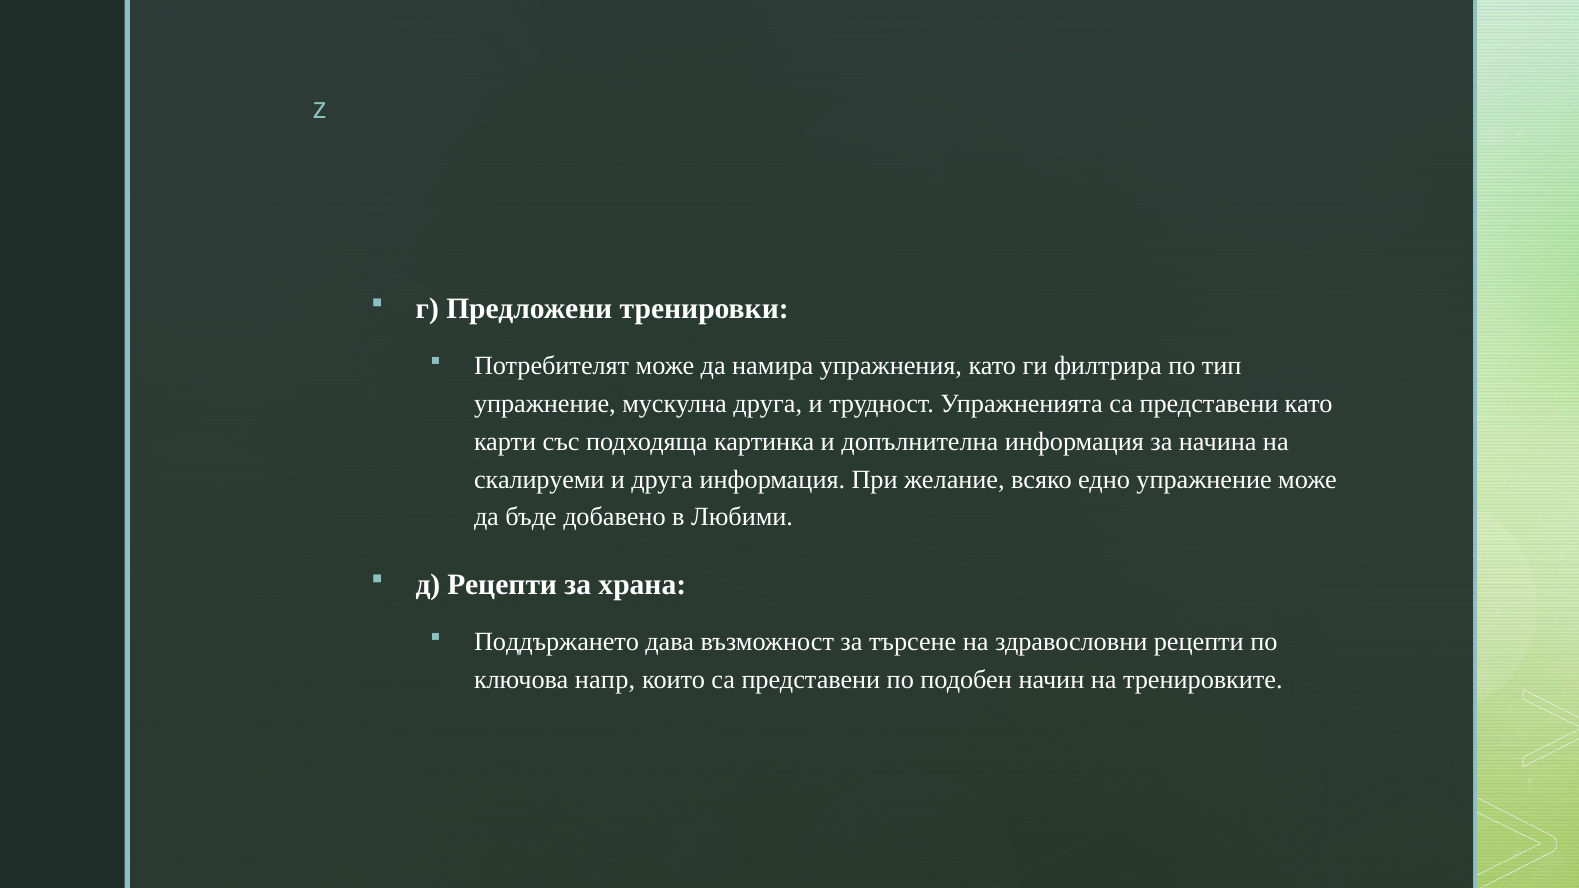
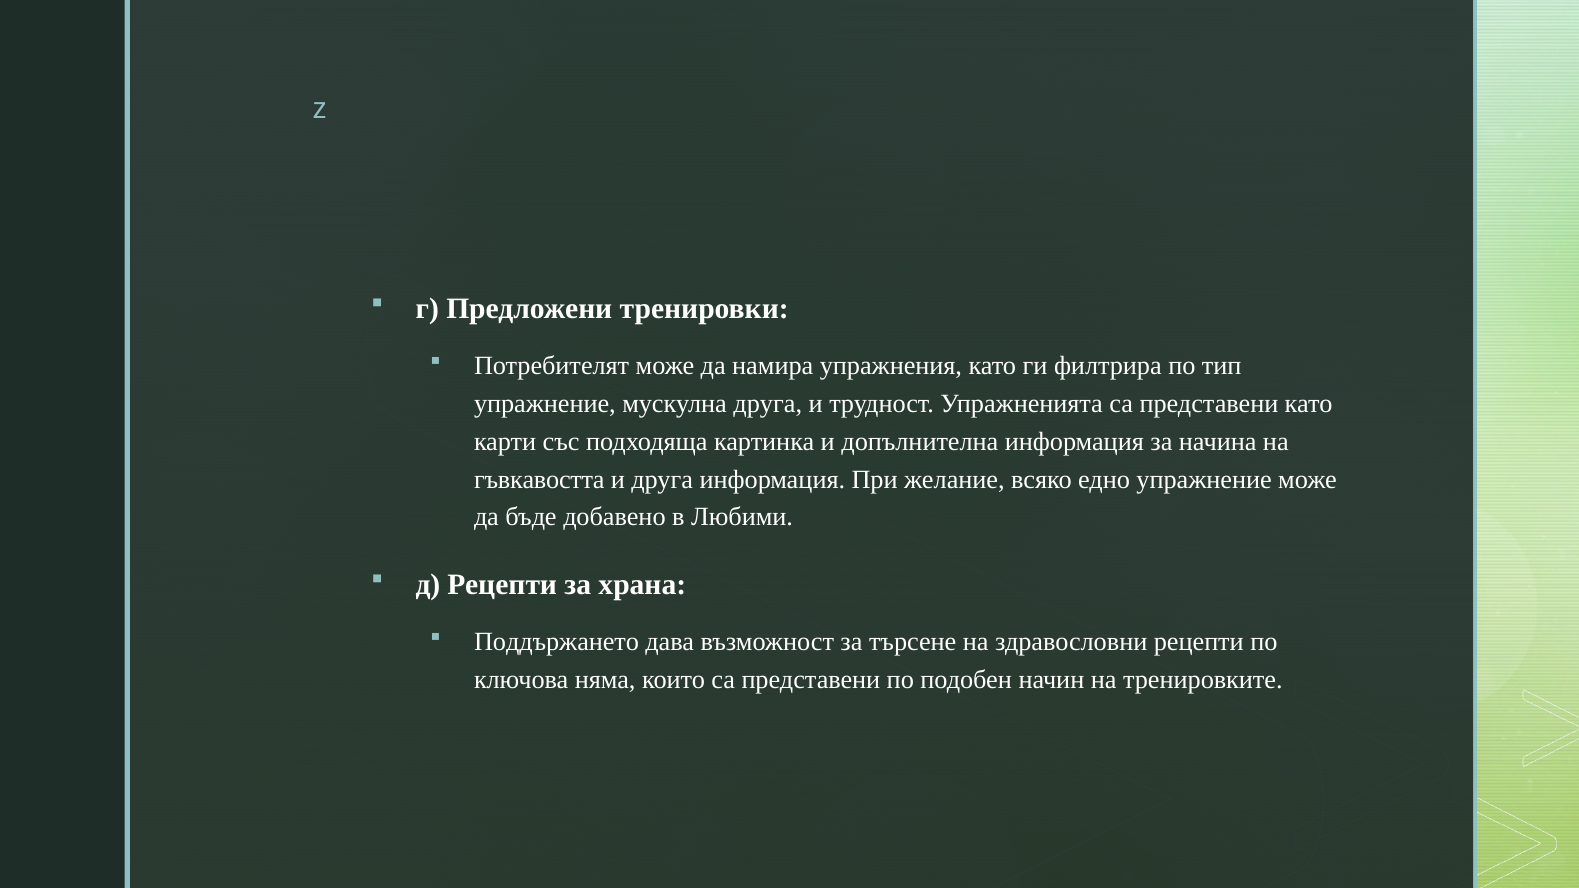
скалируеми: скалируеми -> гъвкавостта (539, 480)
напр: напр -> няма (605, 680)
